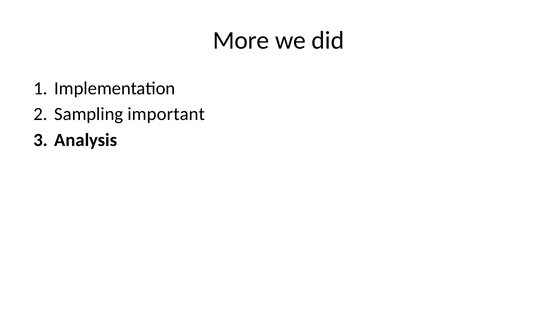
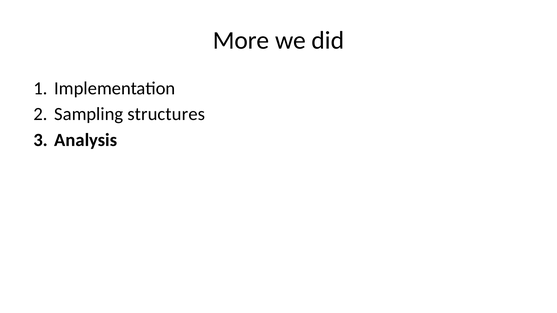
important: important -> structures (166, 114)
